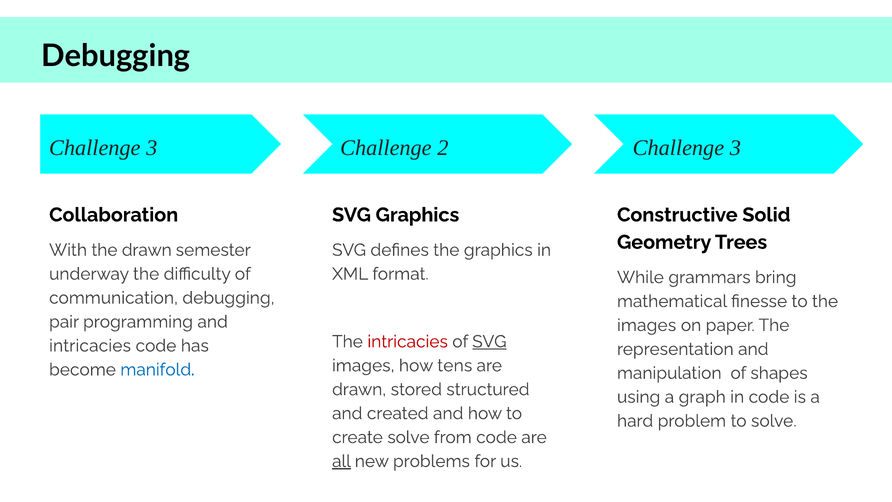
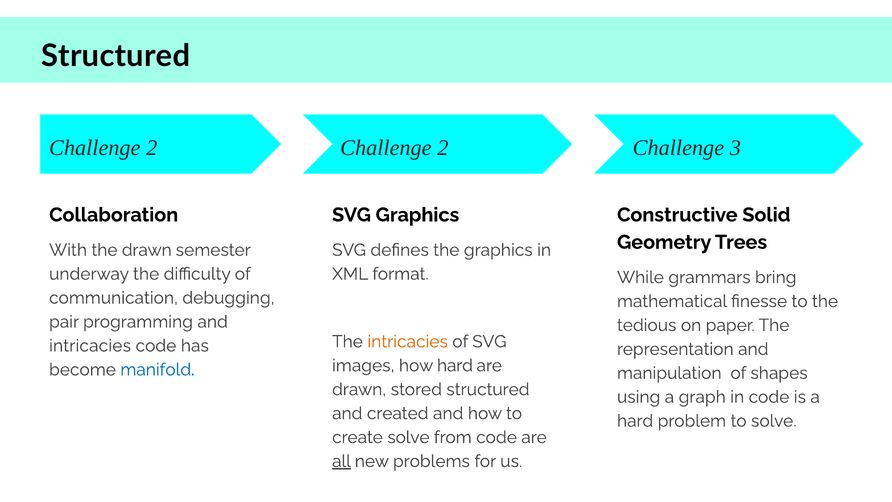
Debugging: Debugging -> Structured (116, 56)
3: 3 -> 2 (152, 148)
images: images -> tedious (647, 325)
intricacies colour: red -> orange (408, 341)
SVG underline: present -> none (489, 341)
how tens: tens -> hard (455, 365)
